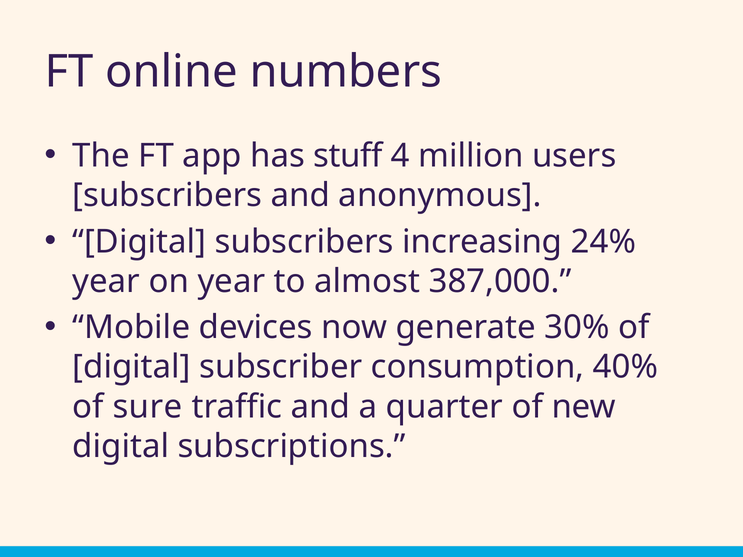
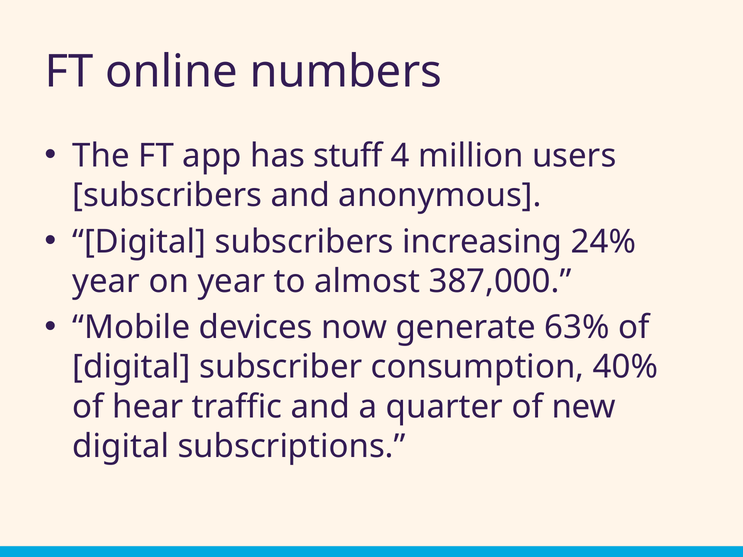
30%: 30% -> 63% (577, 328)
sure: sure -> hear (148, 407)
